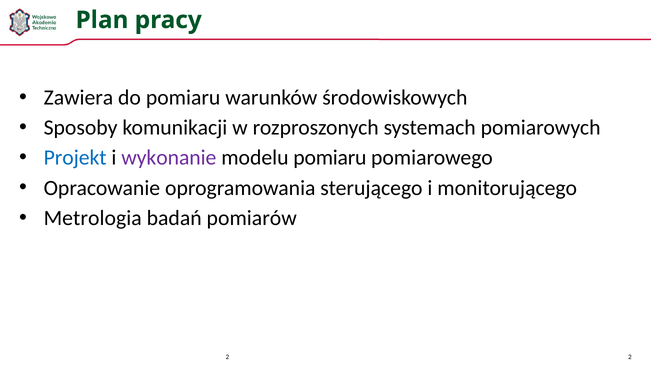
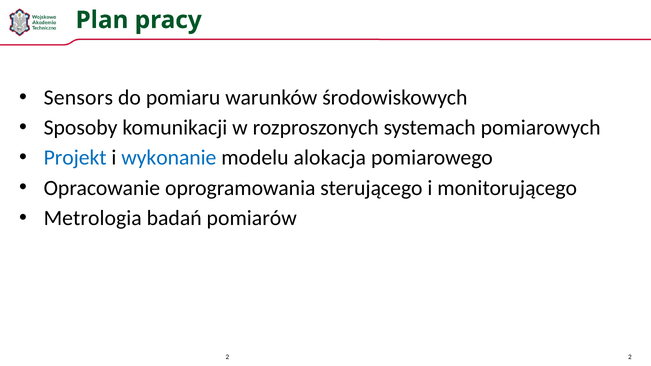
Zawiera: Zawiera -> Sensors (78, 98)
wykonanie colour: purple -> blue (169, 158)
modelu pomiaru: pomiaru -> alokacja (330, 158)
